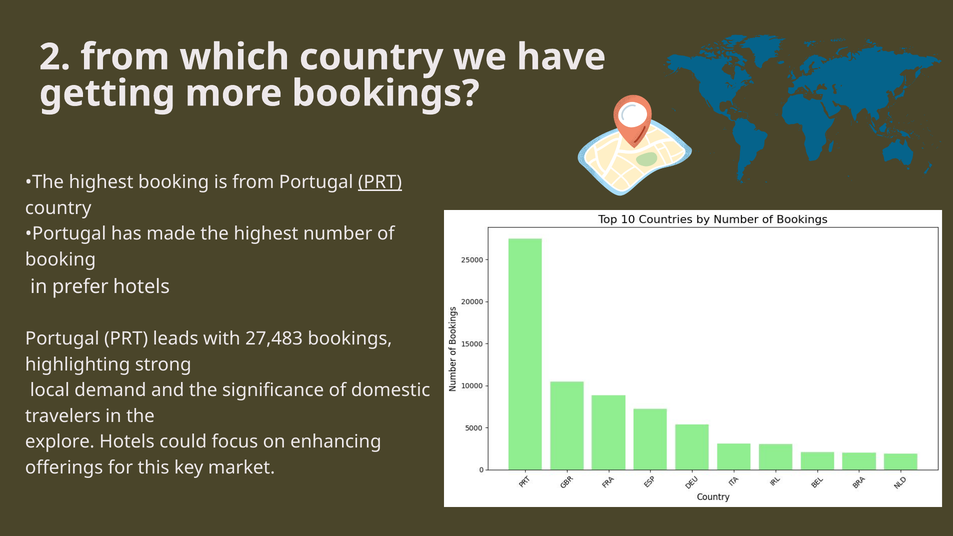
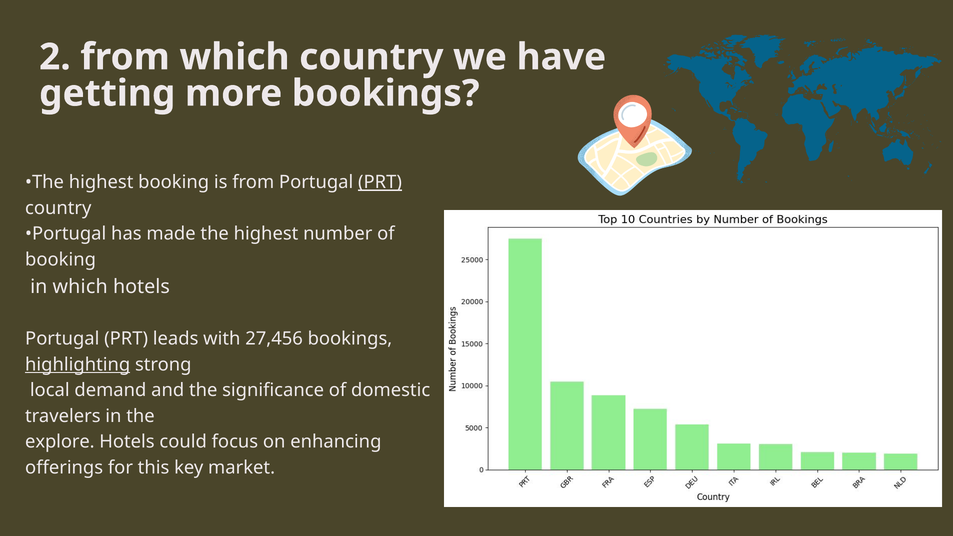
in prefer: prefer -> which (80, 287)
27,483: 27,483 -> 27,456 (274, 339)
highlighting underline: none -> present (78, 365)
